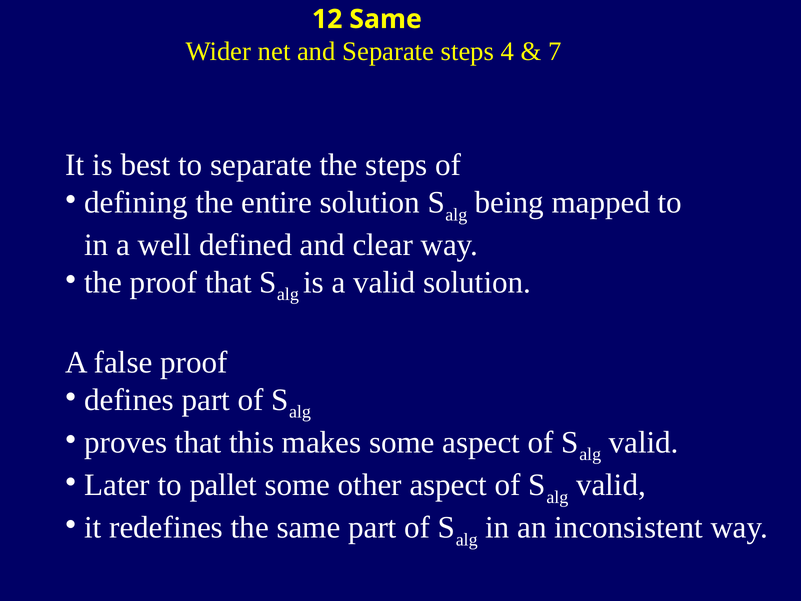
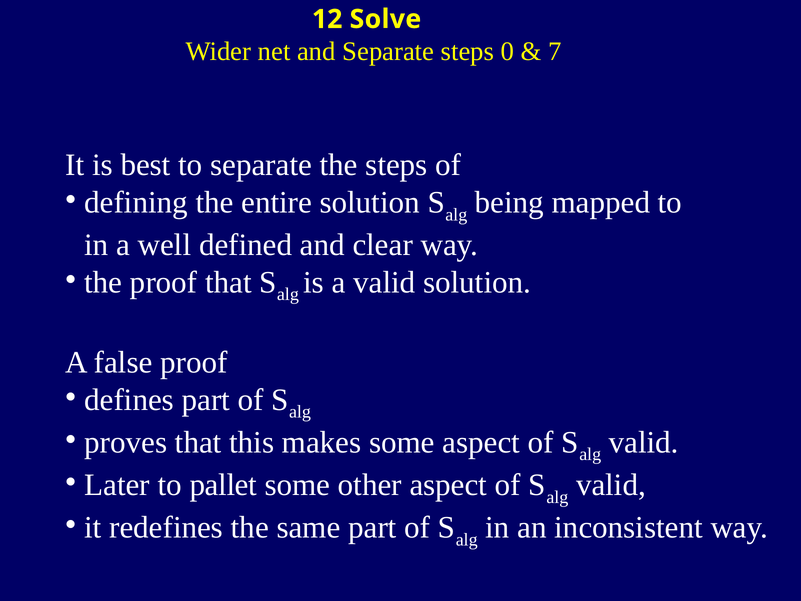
12 Same: Same -> Solve (385, 19)
4: 4 -> 0 (508, 51)
